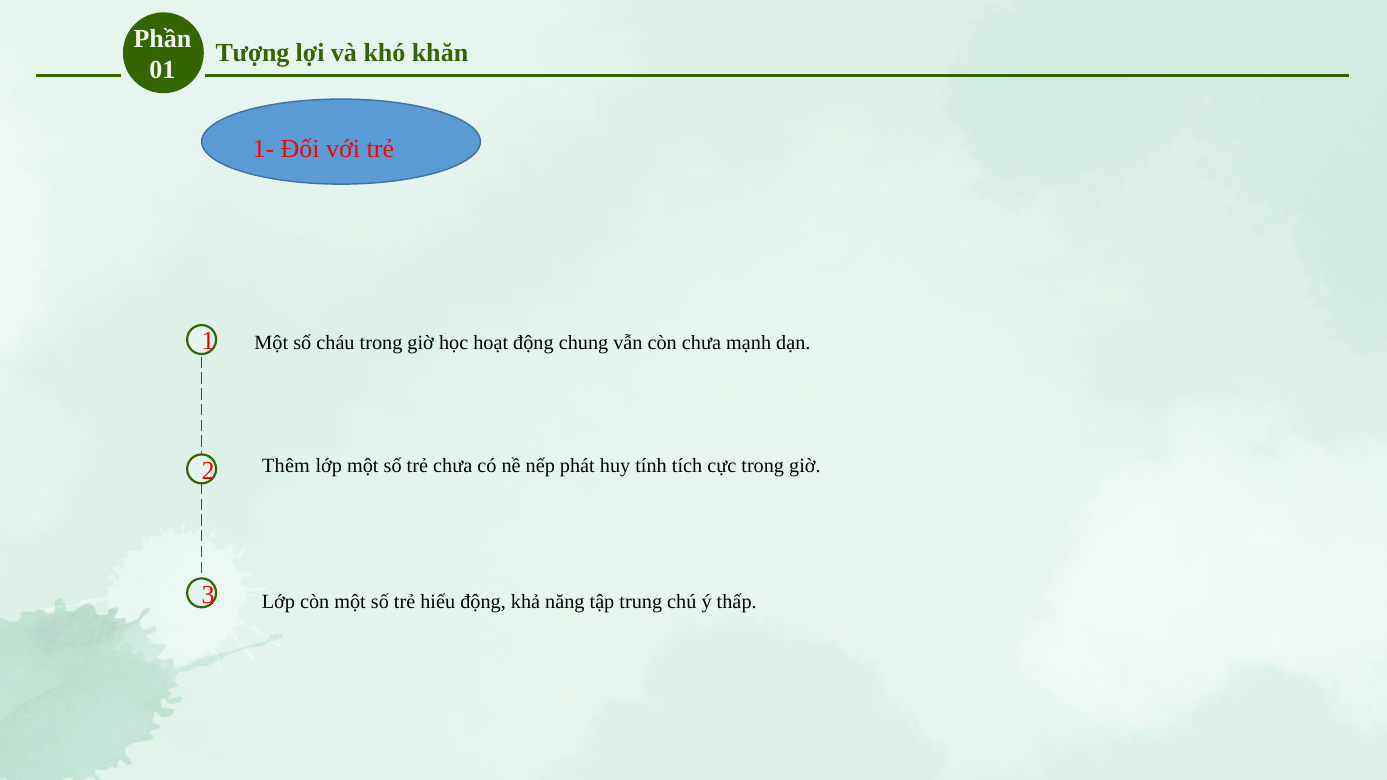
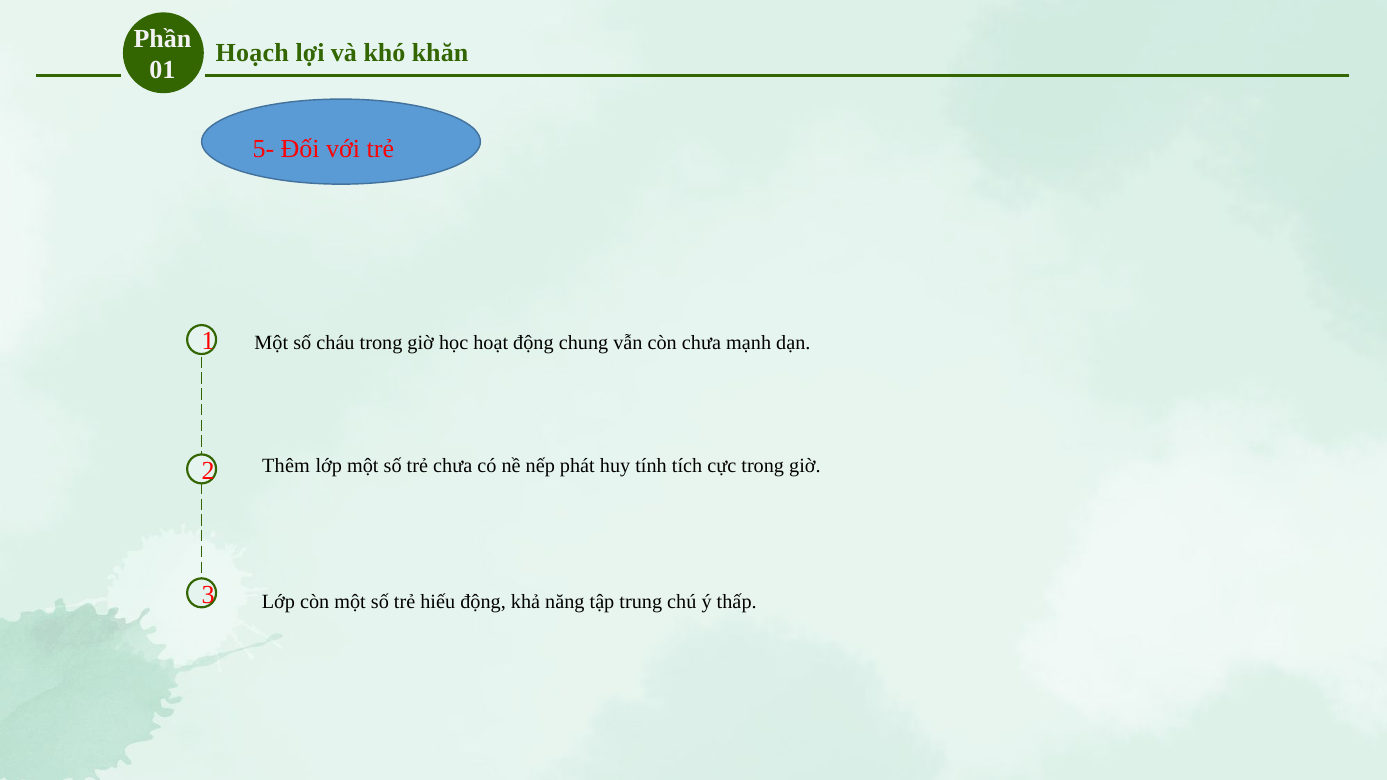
Tượng: Tượng -> Hoạch (252, 53)
1-: 1- -> 5- (264, 149)
